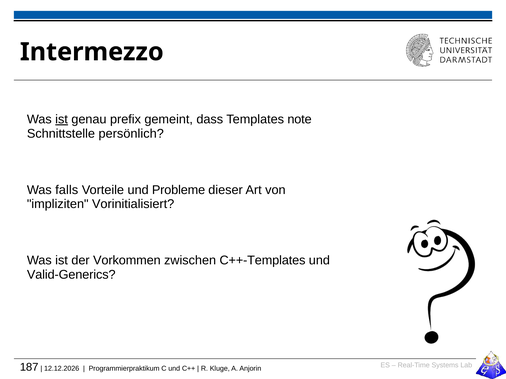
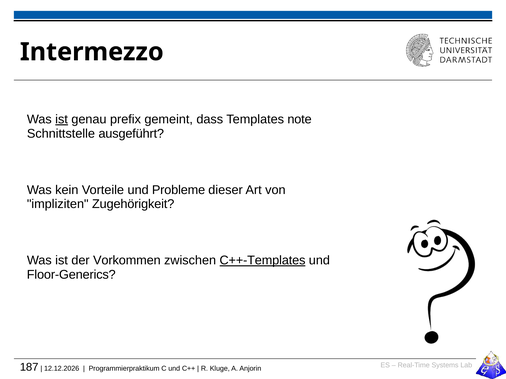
persönlich: persönlich -> ausgeführt (131, 134)
falls: falls -> kein (67, 190)
Vorinitialisiert: Vorinitialisiert -> Zugehörigkeit (133, 204)
C++-Templates underline: none -> present (262, 261)
Valid-Generics: Valid-Generics -> Floor-Generics (71, 275)
